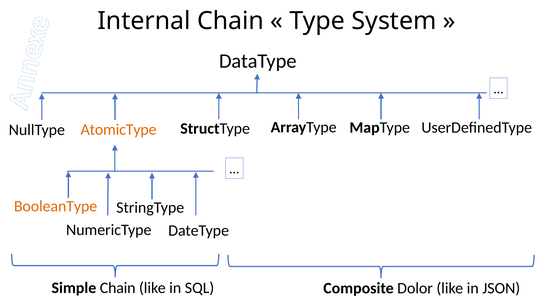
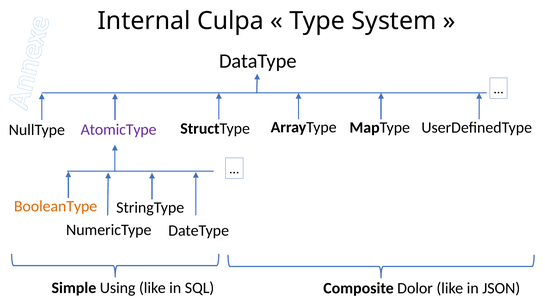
Internal Chain: Chain -> Culpa (230, 21)
AtomicType colour: orange -> purple (119, 129)
Simple Chain: Chain -> Using (118, 288)
